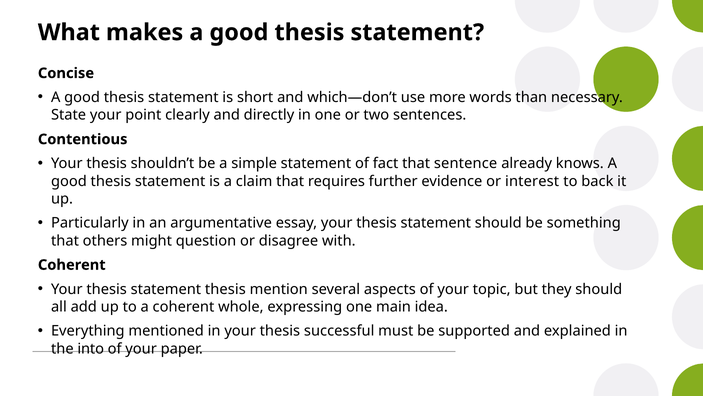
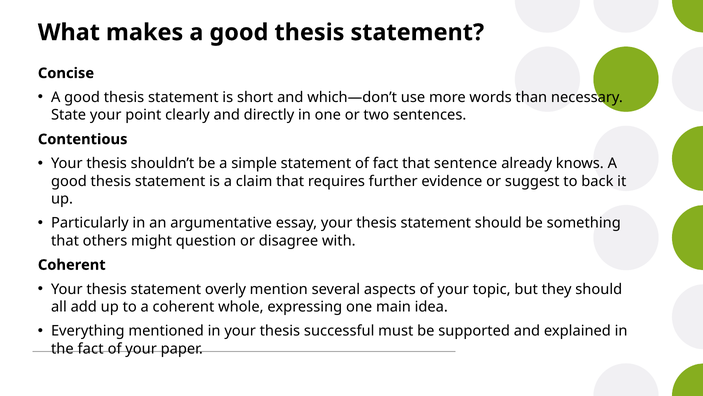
interest: interest -> suggest (532, 181)
statement thesis: thesis -> overly (225, 289)
the into: into -> fact (91, 348)
